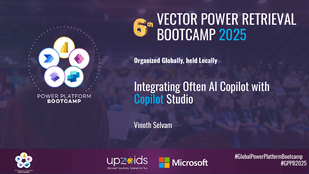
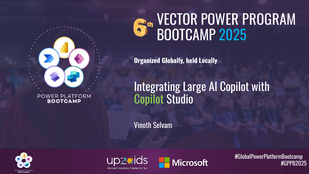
RETRIEVAL: RETRIEVAL -> PROGRAM (269, 20)
Often: Often -> Large (194, 87)
Copilot colour: light blue -> light green (149, 100)
